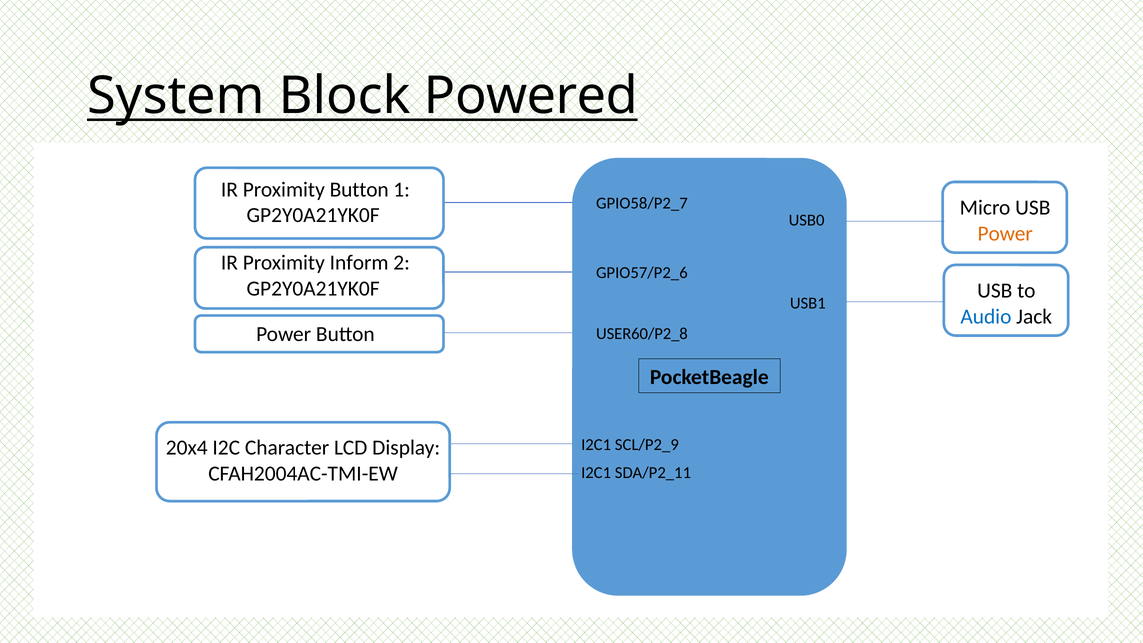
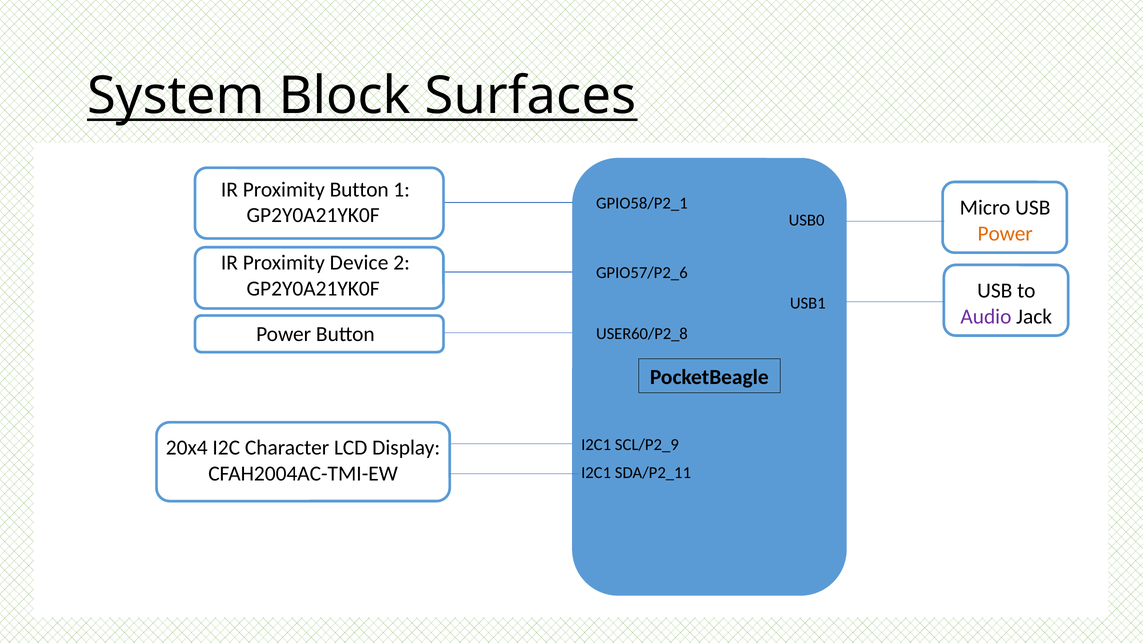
Powered: Powered -> Surfaces (531, 96)
GPIO58/P2_7: GPIO58/P2_7 -> GPIO58/P2_1 (642, 203)
Inform: Inform -> Device (359, 263)
Audio colour: blue -> purple (986, 316)
